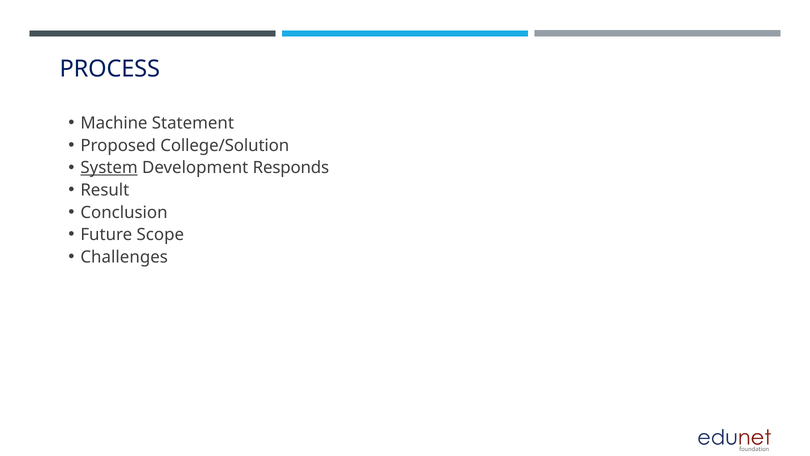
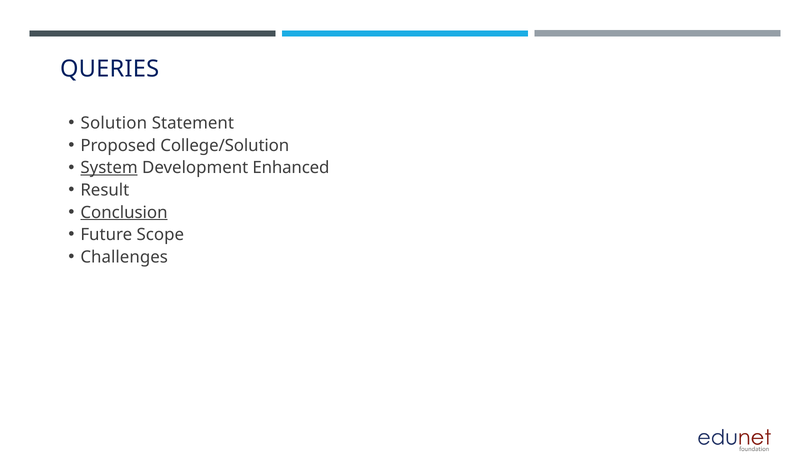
PROCESS: PROCESS -> QUERIES (110, 69)
Machine: Machine -> Solution (114, 123)
Responds: Responds -> Enhanced (291, 168)
Conclusion underline: none -> present (124, 212)
